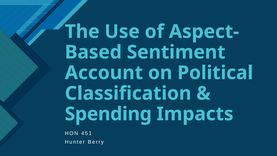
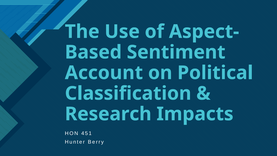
Spending: Spending -> Research (108, 114)
